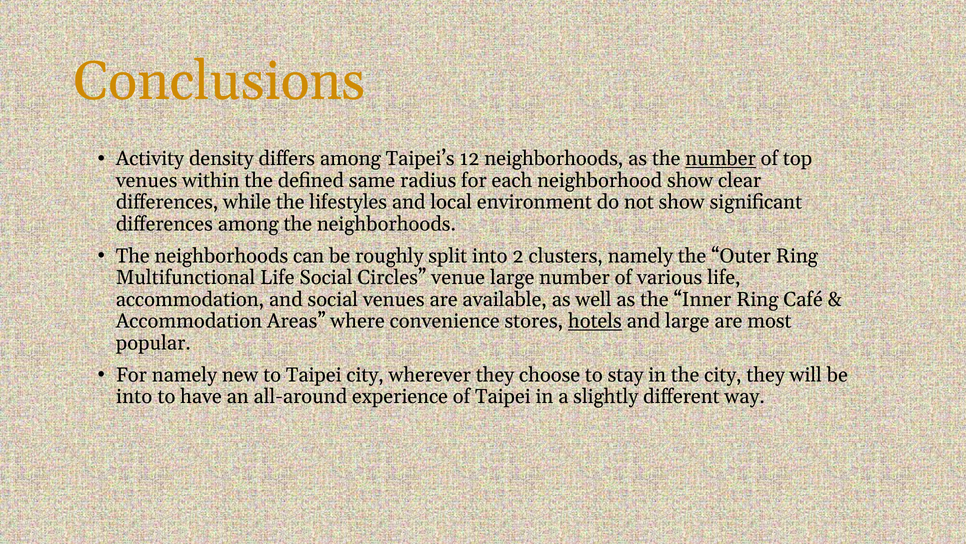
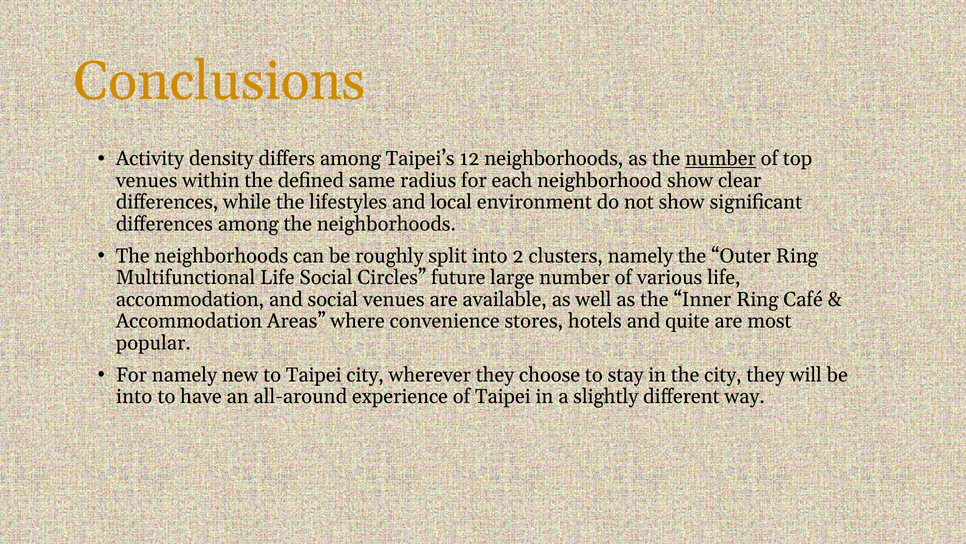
venue: venue -> future (458, 277)
hotels underline: present -> none (595, 321)
and large: large -> quite (687, 321)
